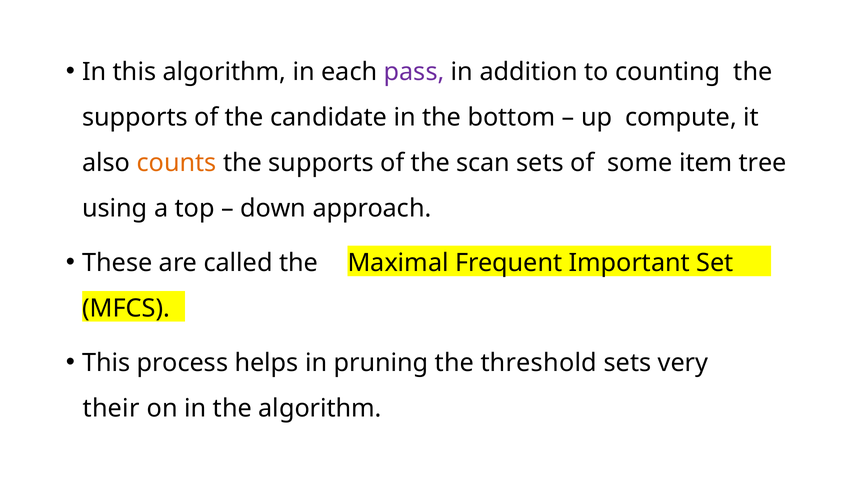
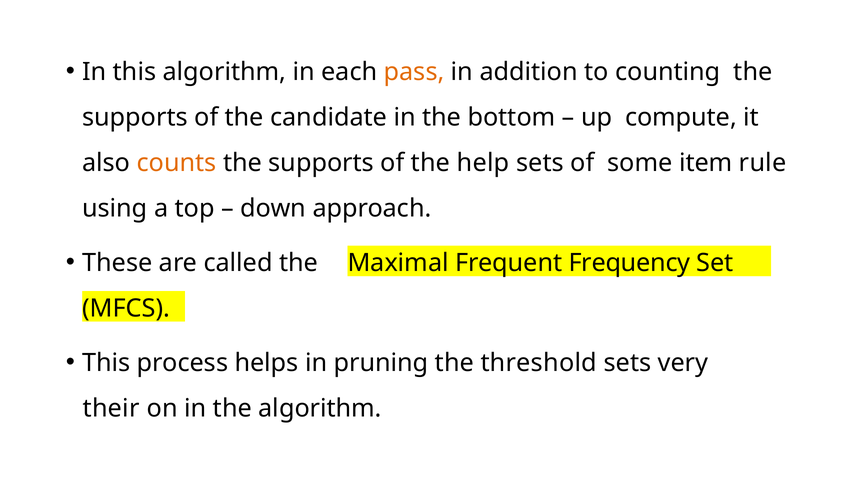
pass colour: purple -> orange (414, 72)
scan: scan -> help (483, 163)
tree: tree -> rule (763, 163)
Important: Important -> Frequency (629, 263)
